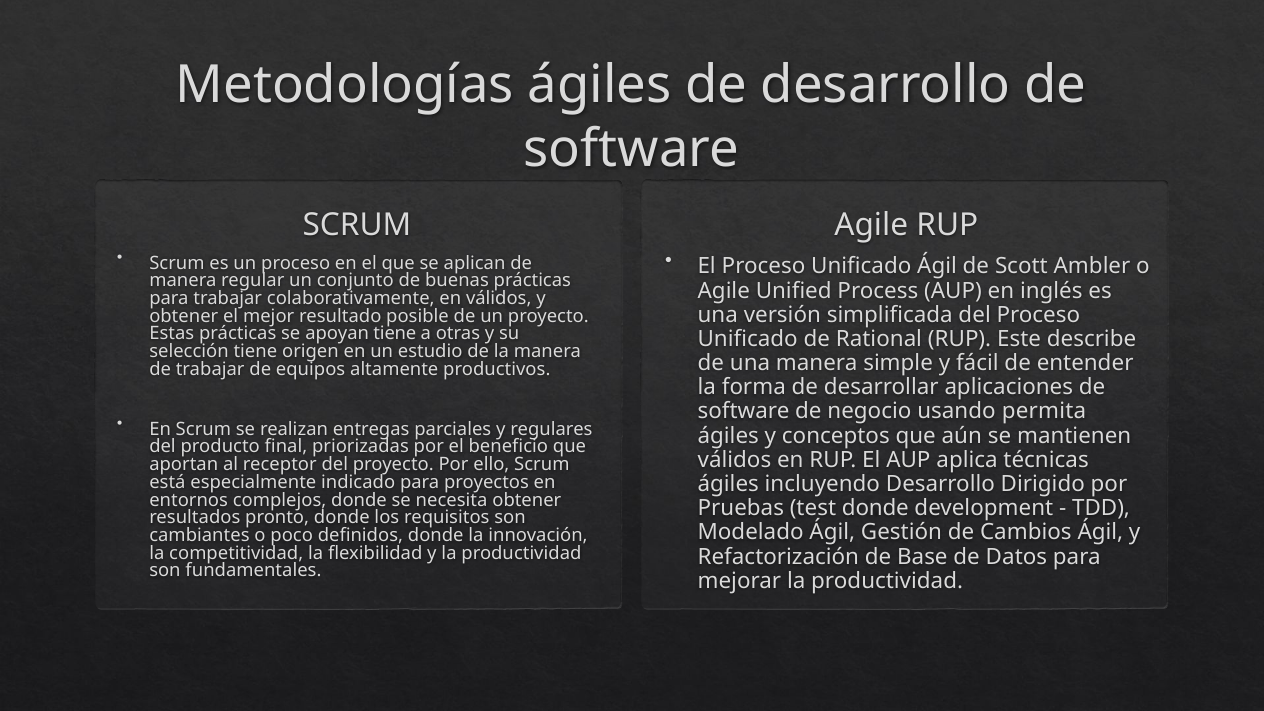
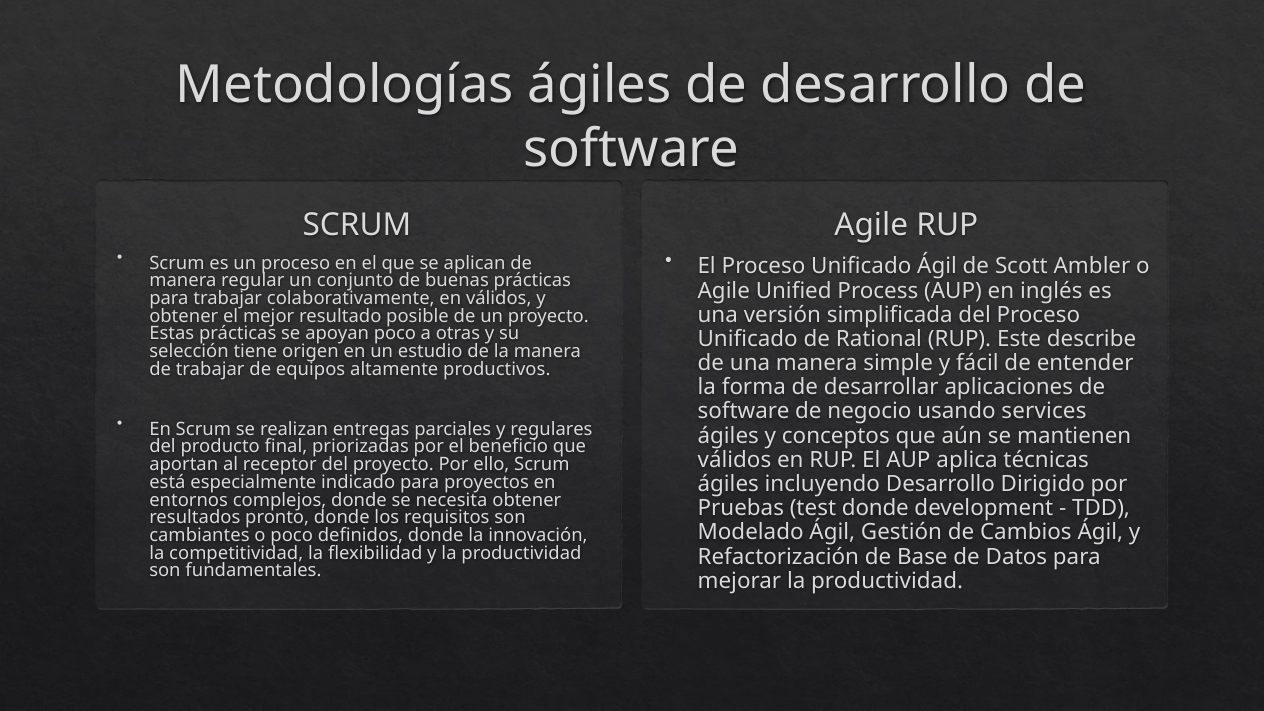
apoyan tiene: tiene -> poco (395, 334)
permita: permita -> services (1044, 412)
